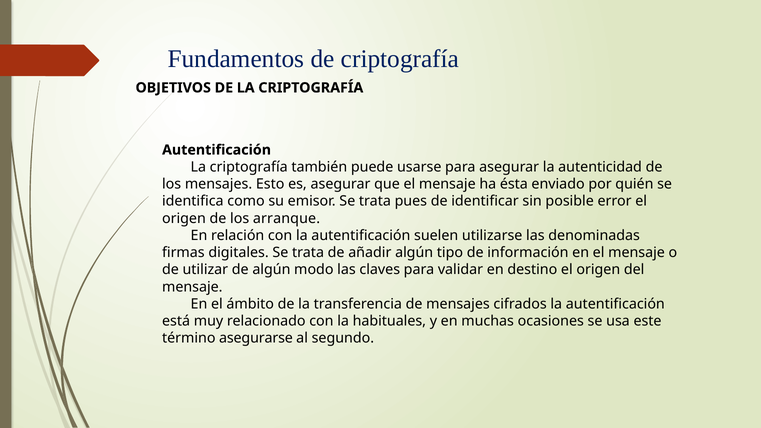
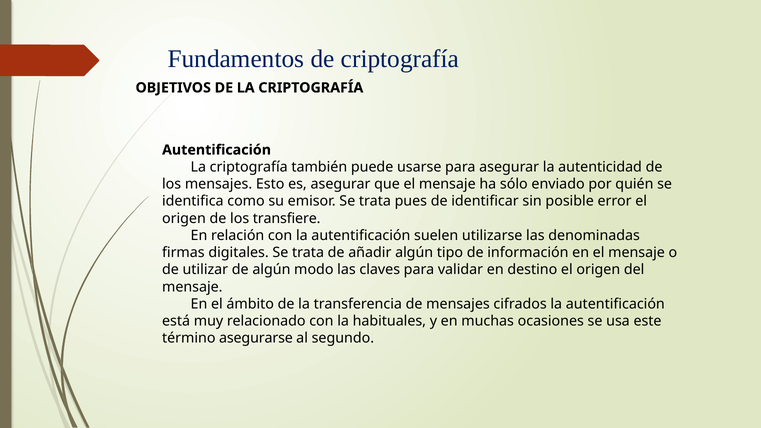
ésta: ésta -> sólo (514, 184)
arranque: arranque -> transfiere (287, 218)
